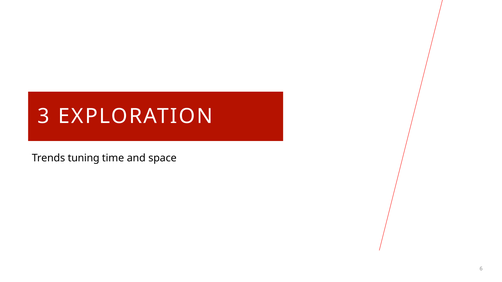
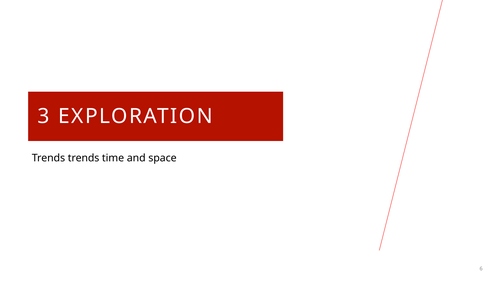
Trends tuning: tuning -> trends (84, 158)
